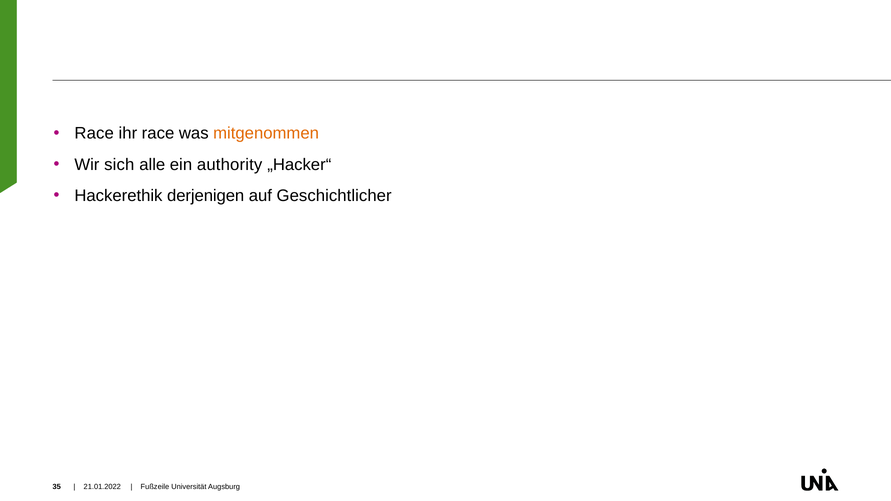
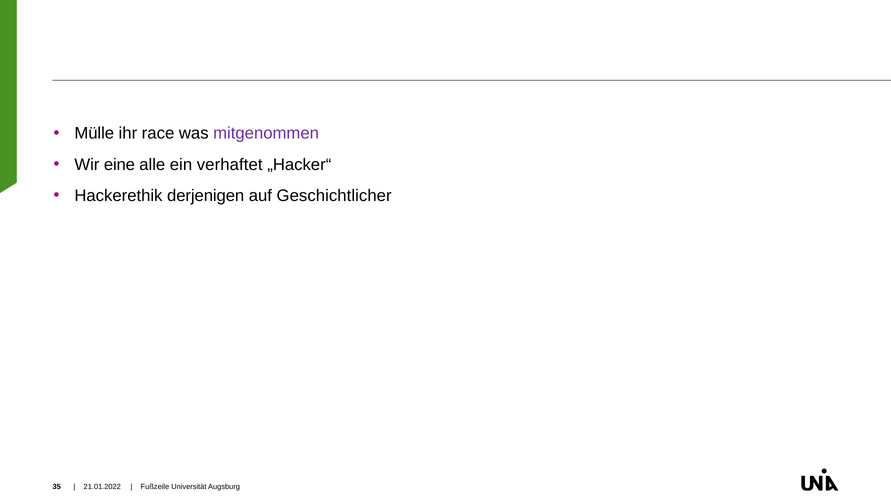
Race: Race -> Mülle (94, 134)
mitgenommen colour: orange -> purple (266, 134)
sich: sich -> eine (119, 165)
authority: authority -> verhaftet (230, 165)
